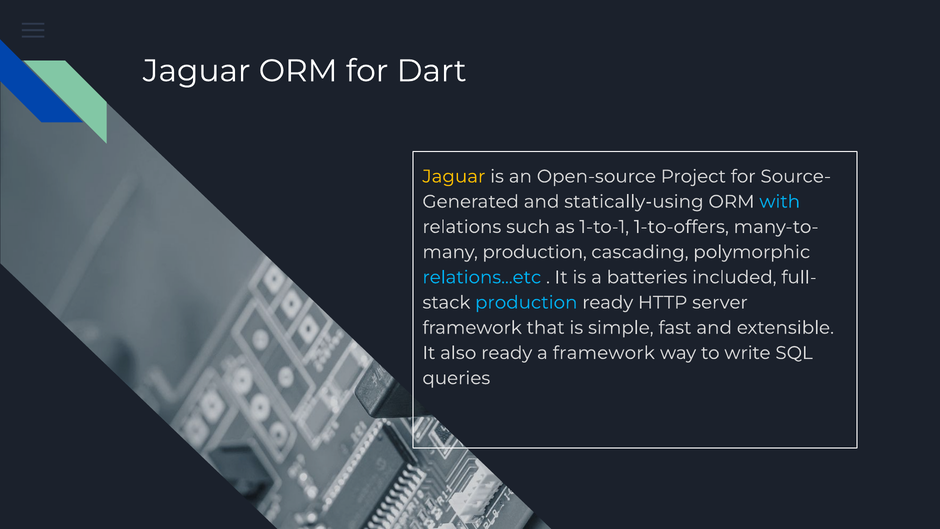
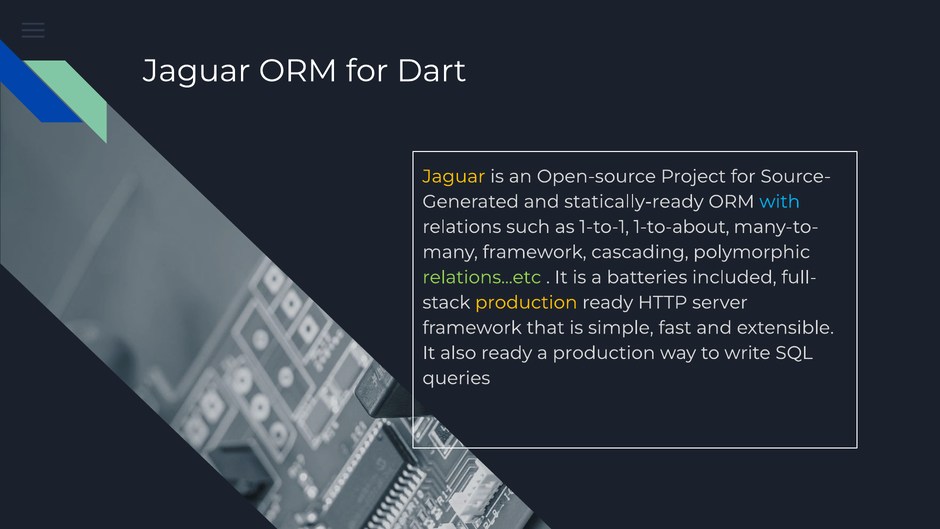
statically-using: statically-using -> statically-ready (634, 202)
1-to-offers: 1-to-offers -> 1-to-about (682, 227)
production: production -> framework (535, 252)
relations...etc colour: light blue -> light green (482, 277)
production colour: light blue -> yellow (526, 302)
a framework: framework -> production (604, 353)
